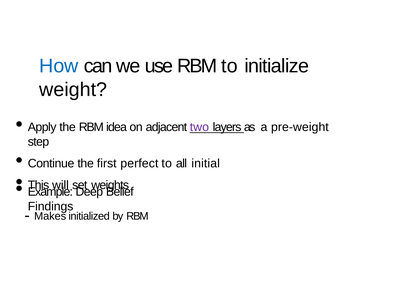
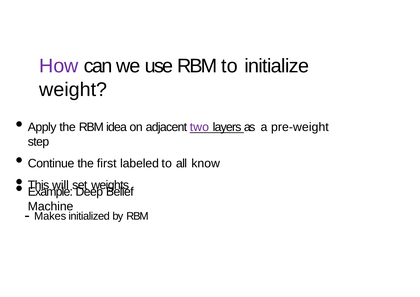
How colour: blue -> purple (59, 66)
perfect: perfect -> labeled (139, 163)
initial: initial -> know (206, 163)
Findings: Findings -> Machine (51, 206)
